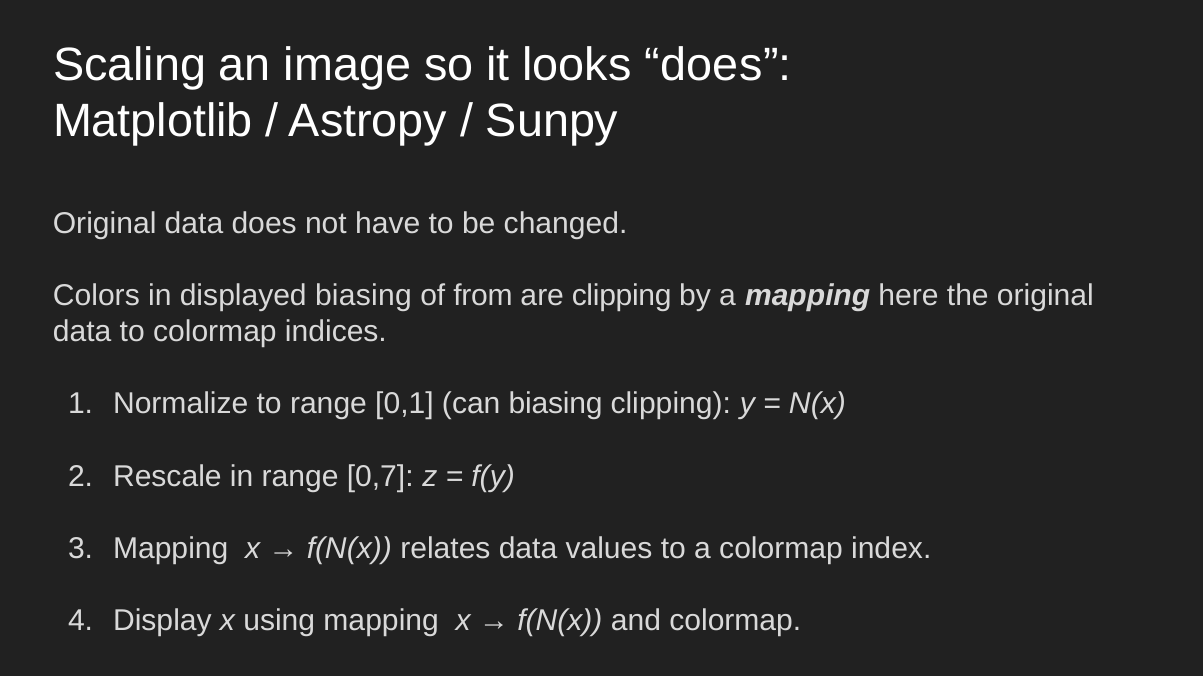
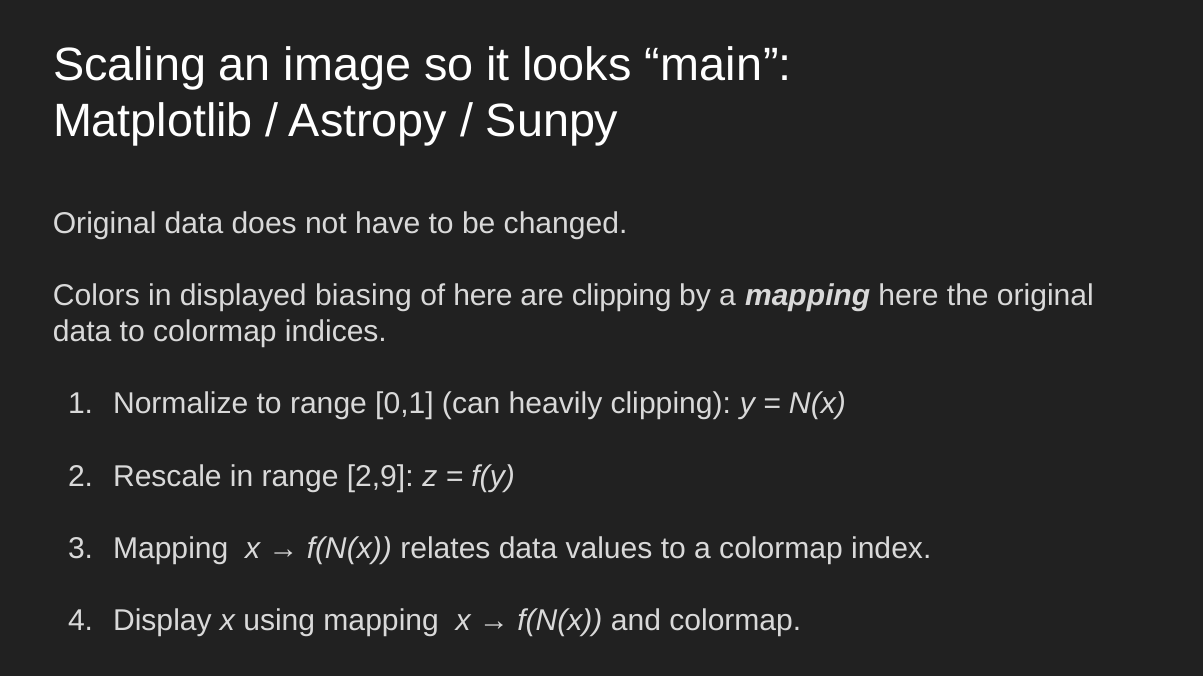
looks does: does -> main (718, 65)
of from: from -> here (483, 296)
can biasing: biasing -> heavily (555, 404)
0,7: 0,7 -> 2,9 (380, 477)
